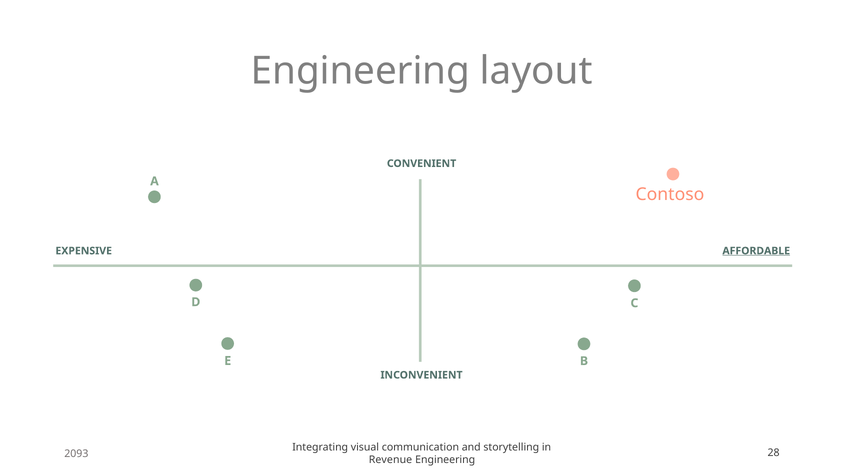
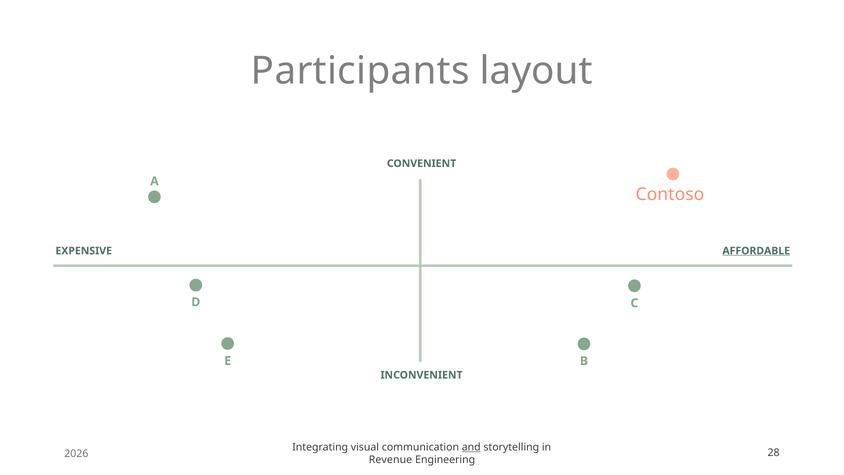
Engineering: Engineering -> Participants (360, 71)
and underline: none -> present (471, 447)
2093: 2093 -> 2026 (76, 453)
